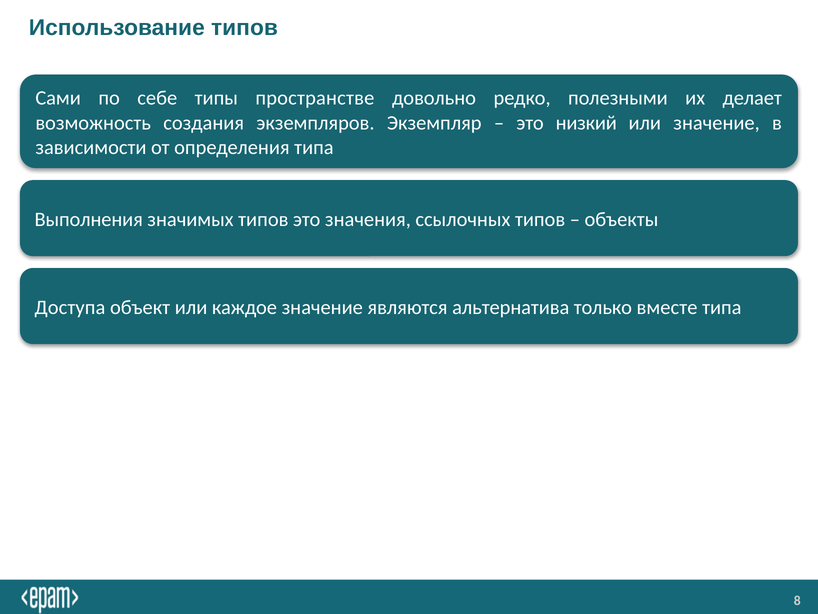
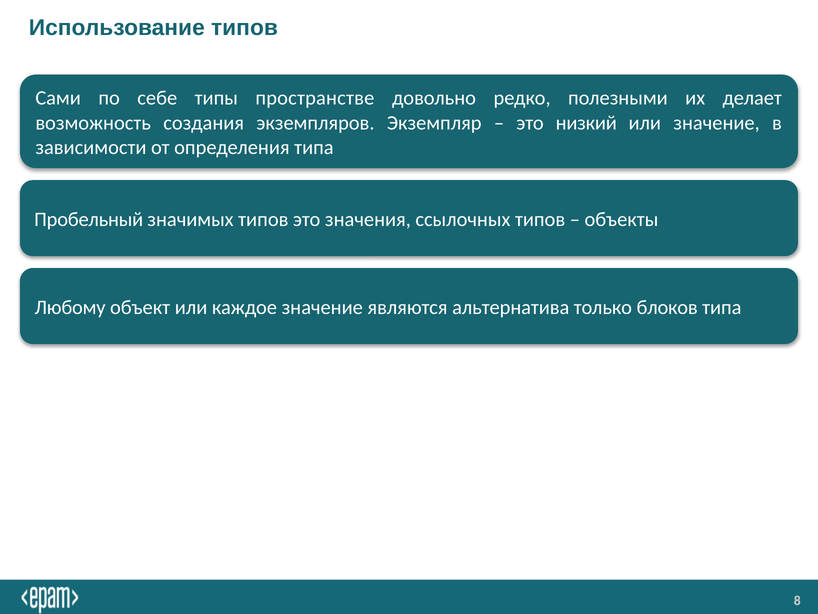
Выполнения: Выполнения -> Пробельный (89, 219)
Доступа: Доступа -> Любому (70, 307)
вместе: вместе -> блоков (667, 307)
